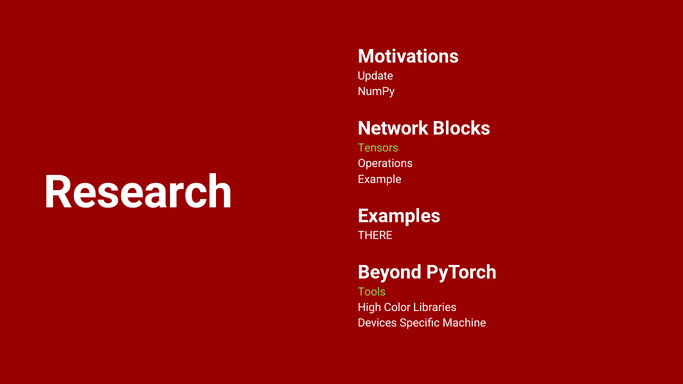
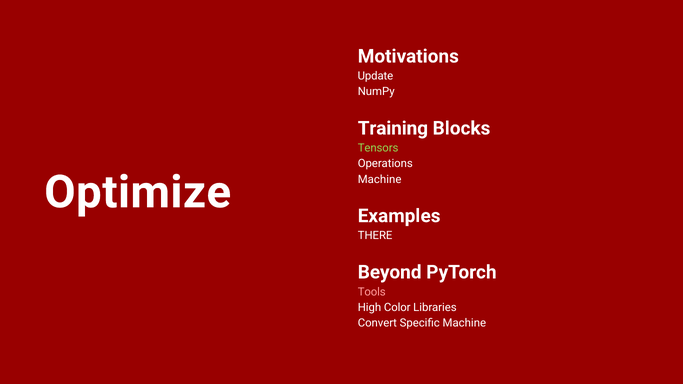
Network: Network -> Training (393, 128)
Research: Research -> Optimize (138, 192)
Example: Example -> Machine (380, 179)
Tools colour: light green -> pink (372, 292)
Devices: Devices -> Convert (377, 323)
